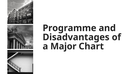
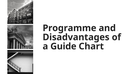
Major: Major -> Guide (63, 46)
